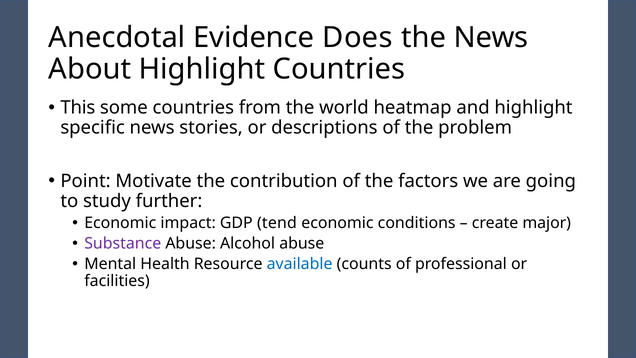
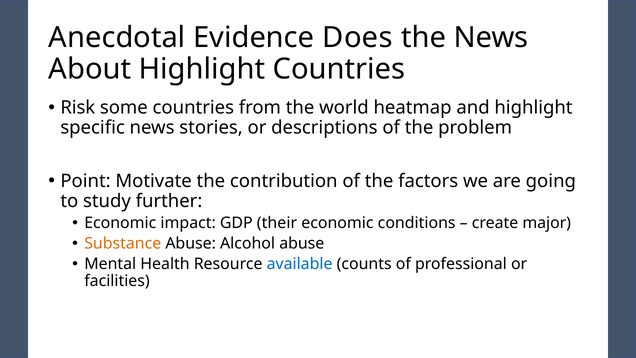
This: This -> Risk (78, 108)
tend: tend -> their (277, 223)
Substance colour: purple -> orange (123, 243)
